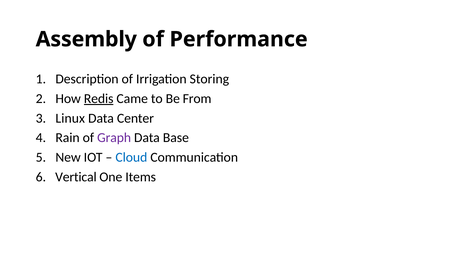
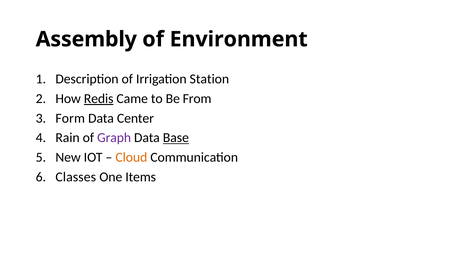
Performance: Performance -> Environment (239, 39)
Storing: Storing -> Station (209, 79)
Linux: Linux -> Form (70, 118)
Base underline: none -> present (176, 138)
Cloud colour: blue -> orange (131, 157)
Vertical: Vertical -> Classes (76, 177)
